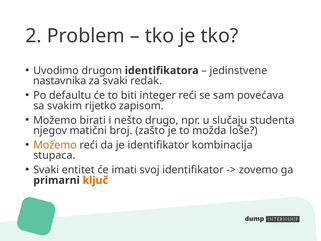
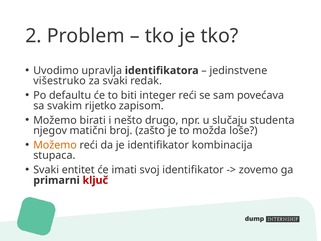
drugom: drugom -> upravlja (102, 70)
nastavnika: nastavnika -> višestruko (60, 81)
ključ colour: orange -> red (95, 180)
